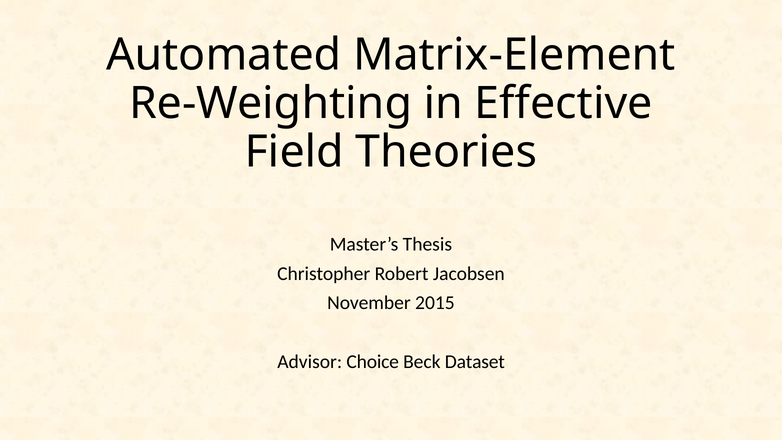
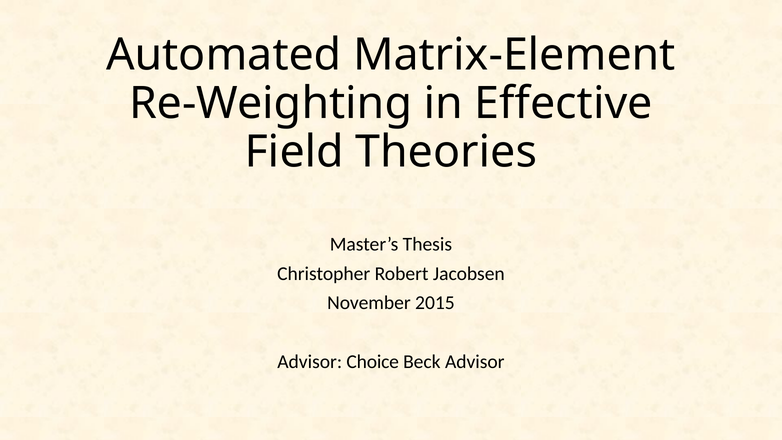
Beck Dataset: Dataset -> Advisor (475, 361)
